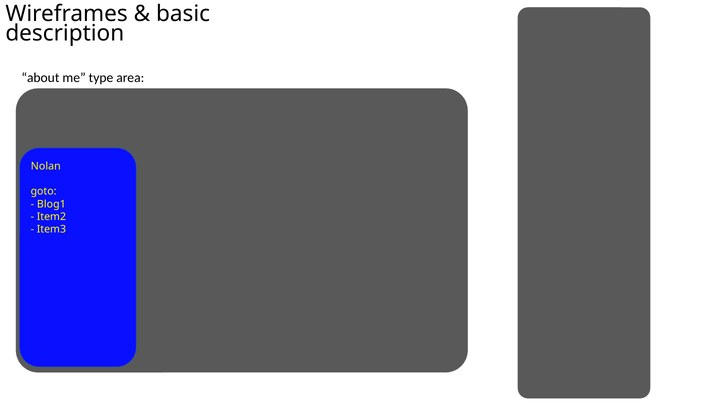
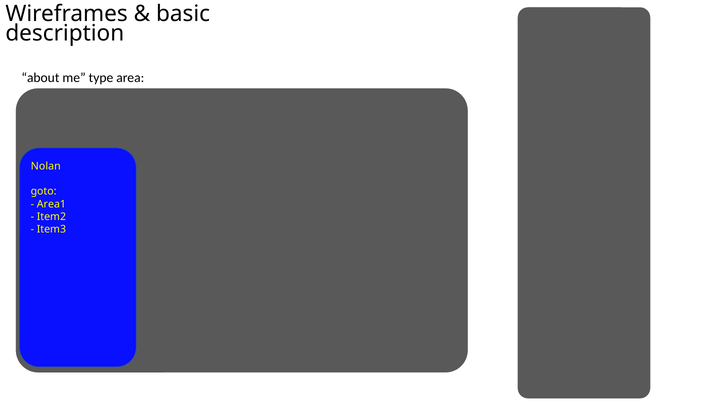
Blog1: Blog1 -> Area1 (51, 204)
